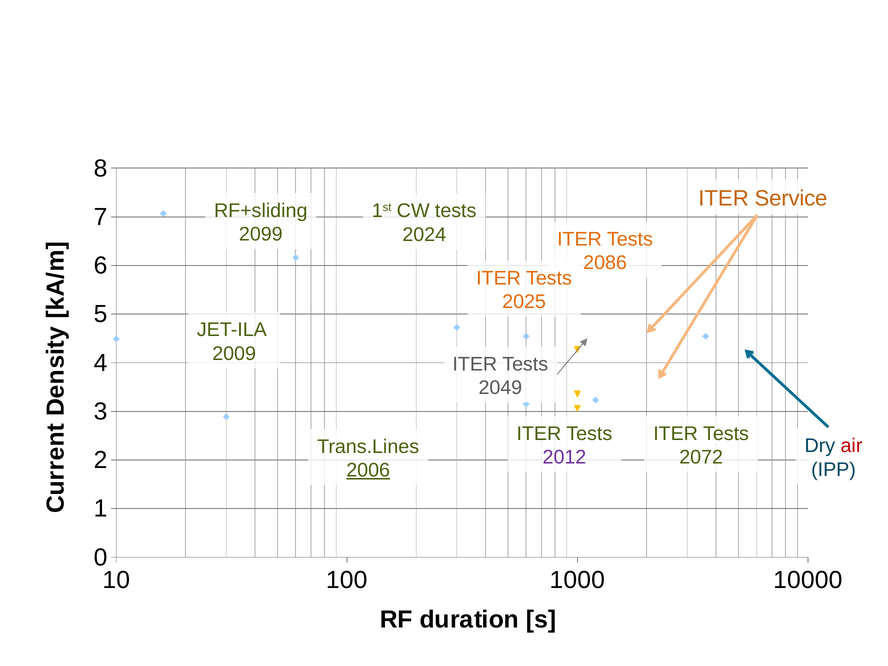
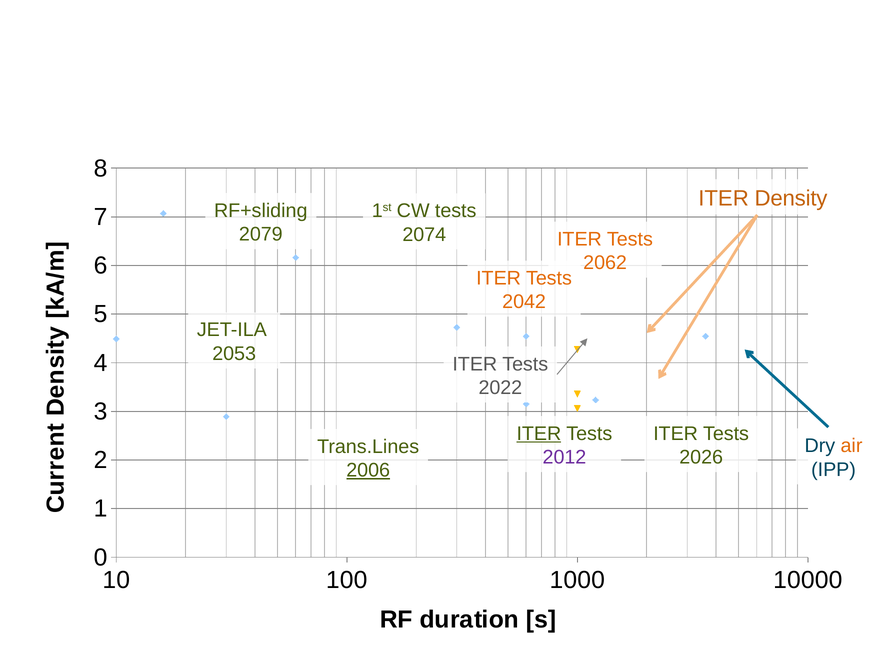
Service: Service -> Density (791, 198)
2099: 2099 -> 2079 (261, 234)
2024: 2024 -> 2074 (424, 235)
2086: 2086 -> 2062 (605, 263)
2025: 2025 -> 2042 (524, 302)
2009: 2009 -> 2053 (234, 354)
2049: 2049 -> 2022 (500, 388)
ITER underline: none -> present (539, 434)
air colour: red -> orange (851, 446)
2072: 2072 -> 2026 (701, 457)
